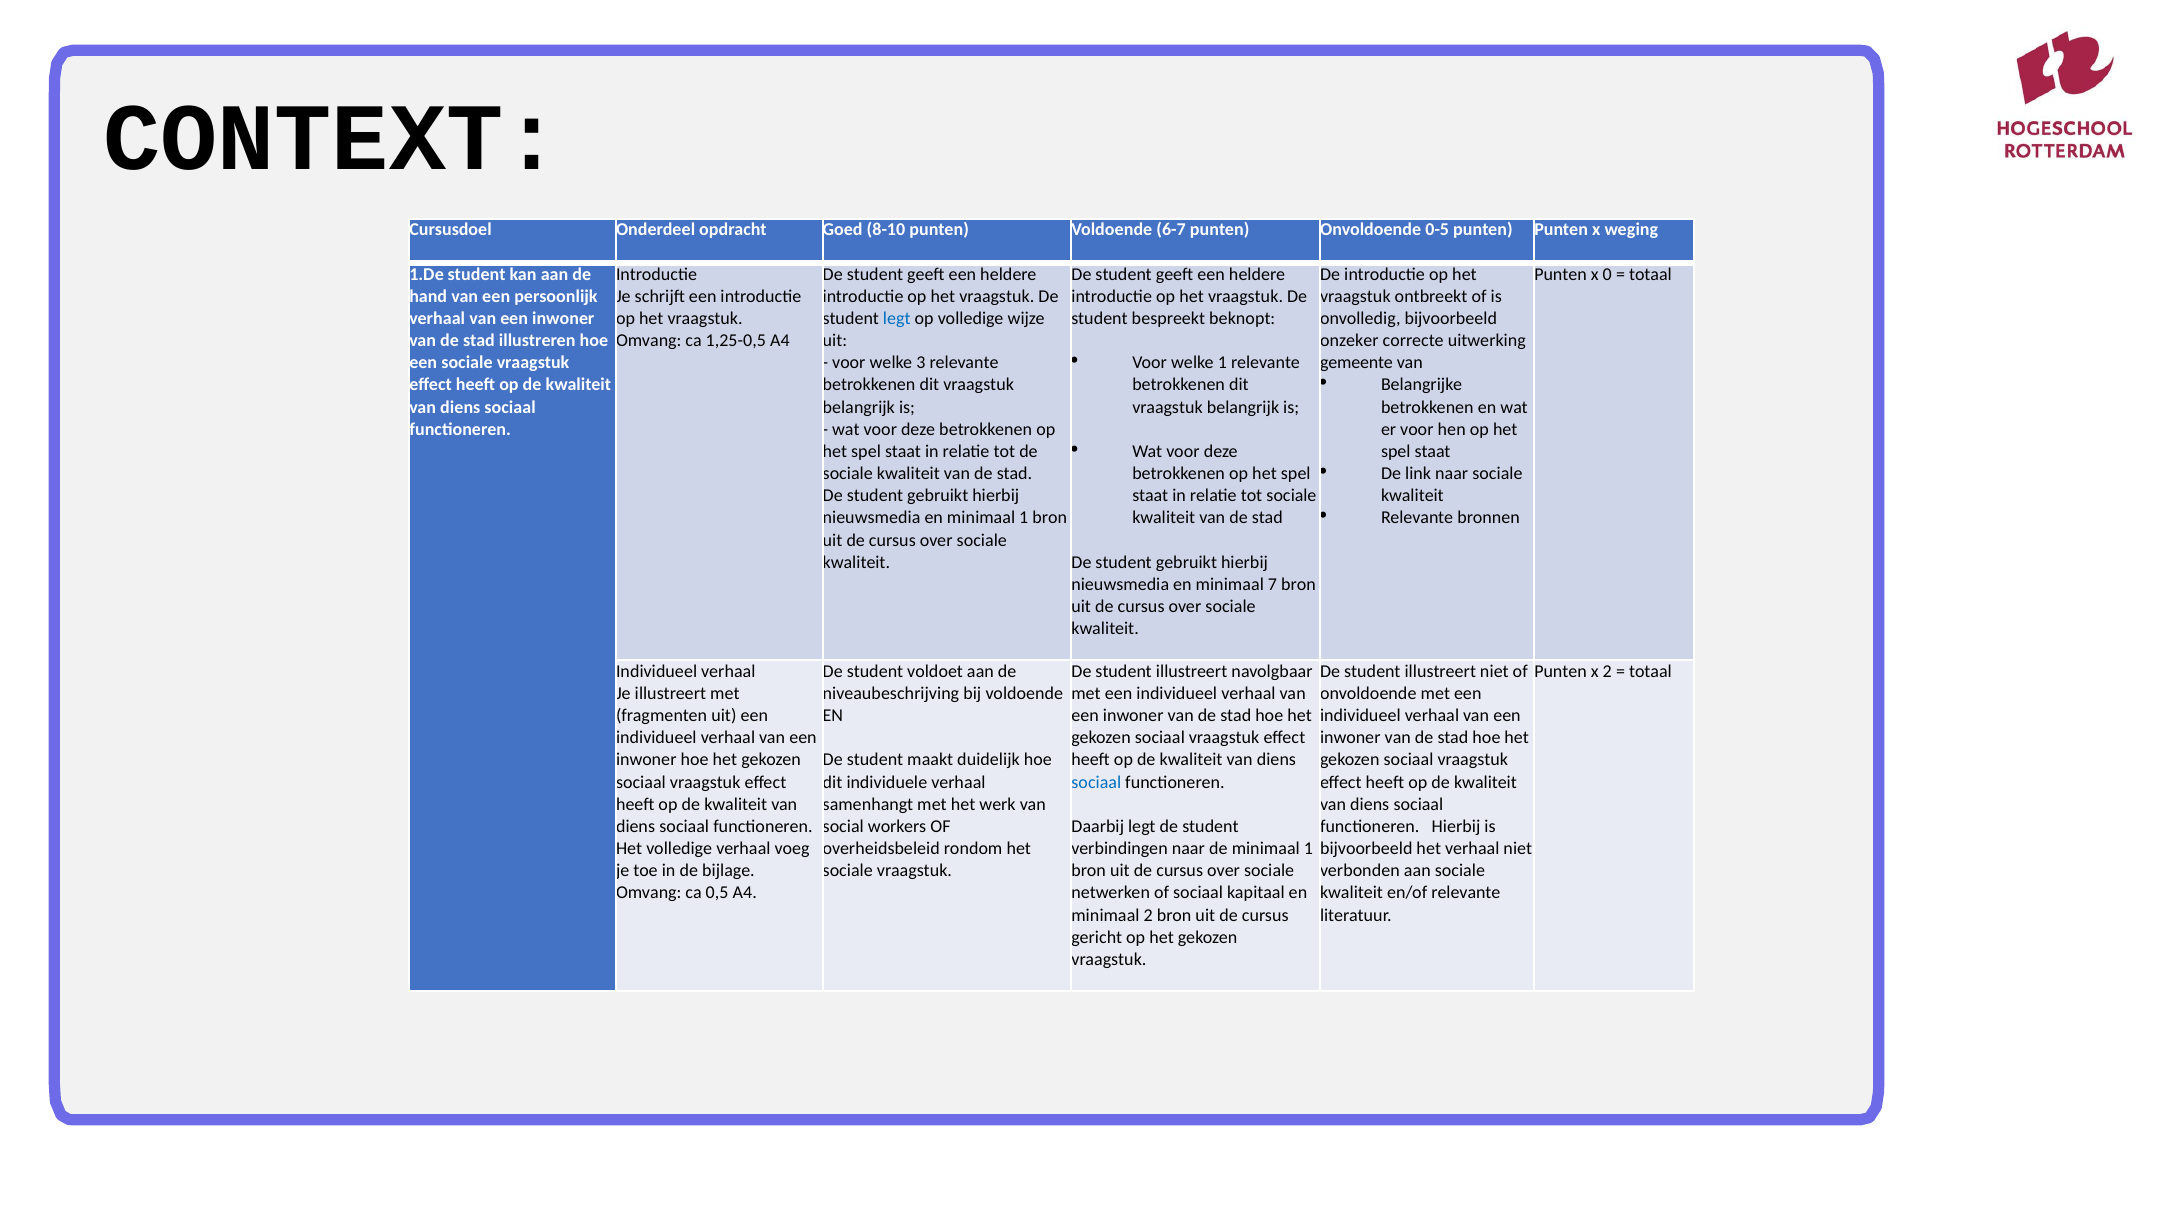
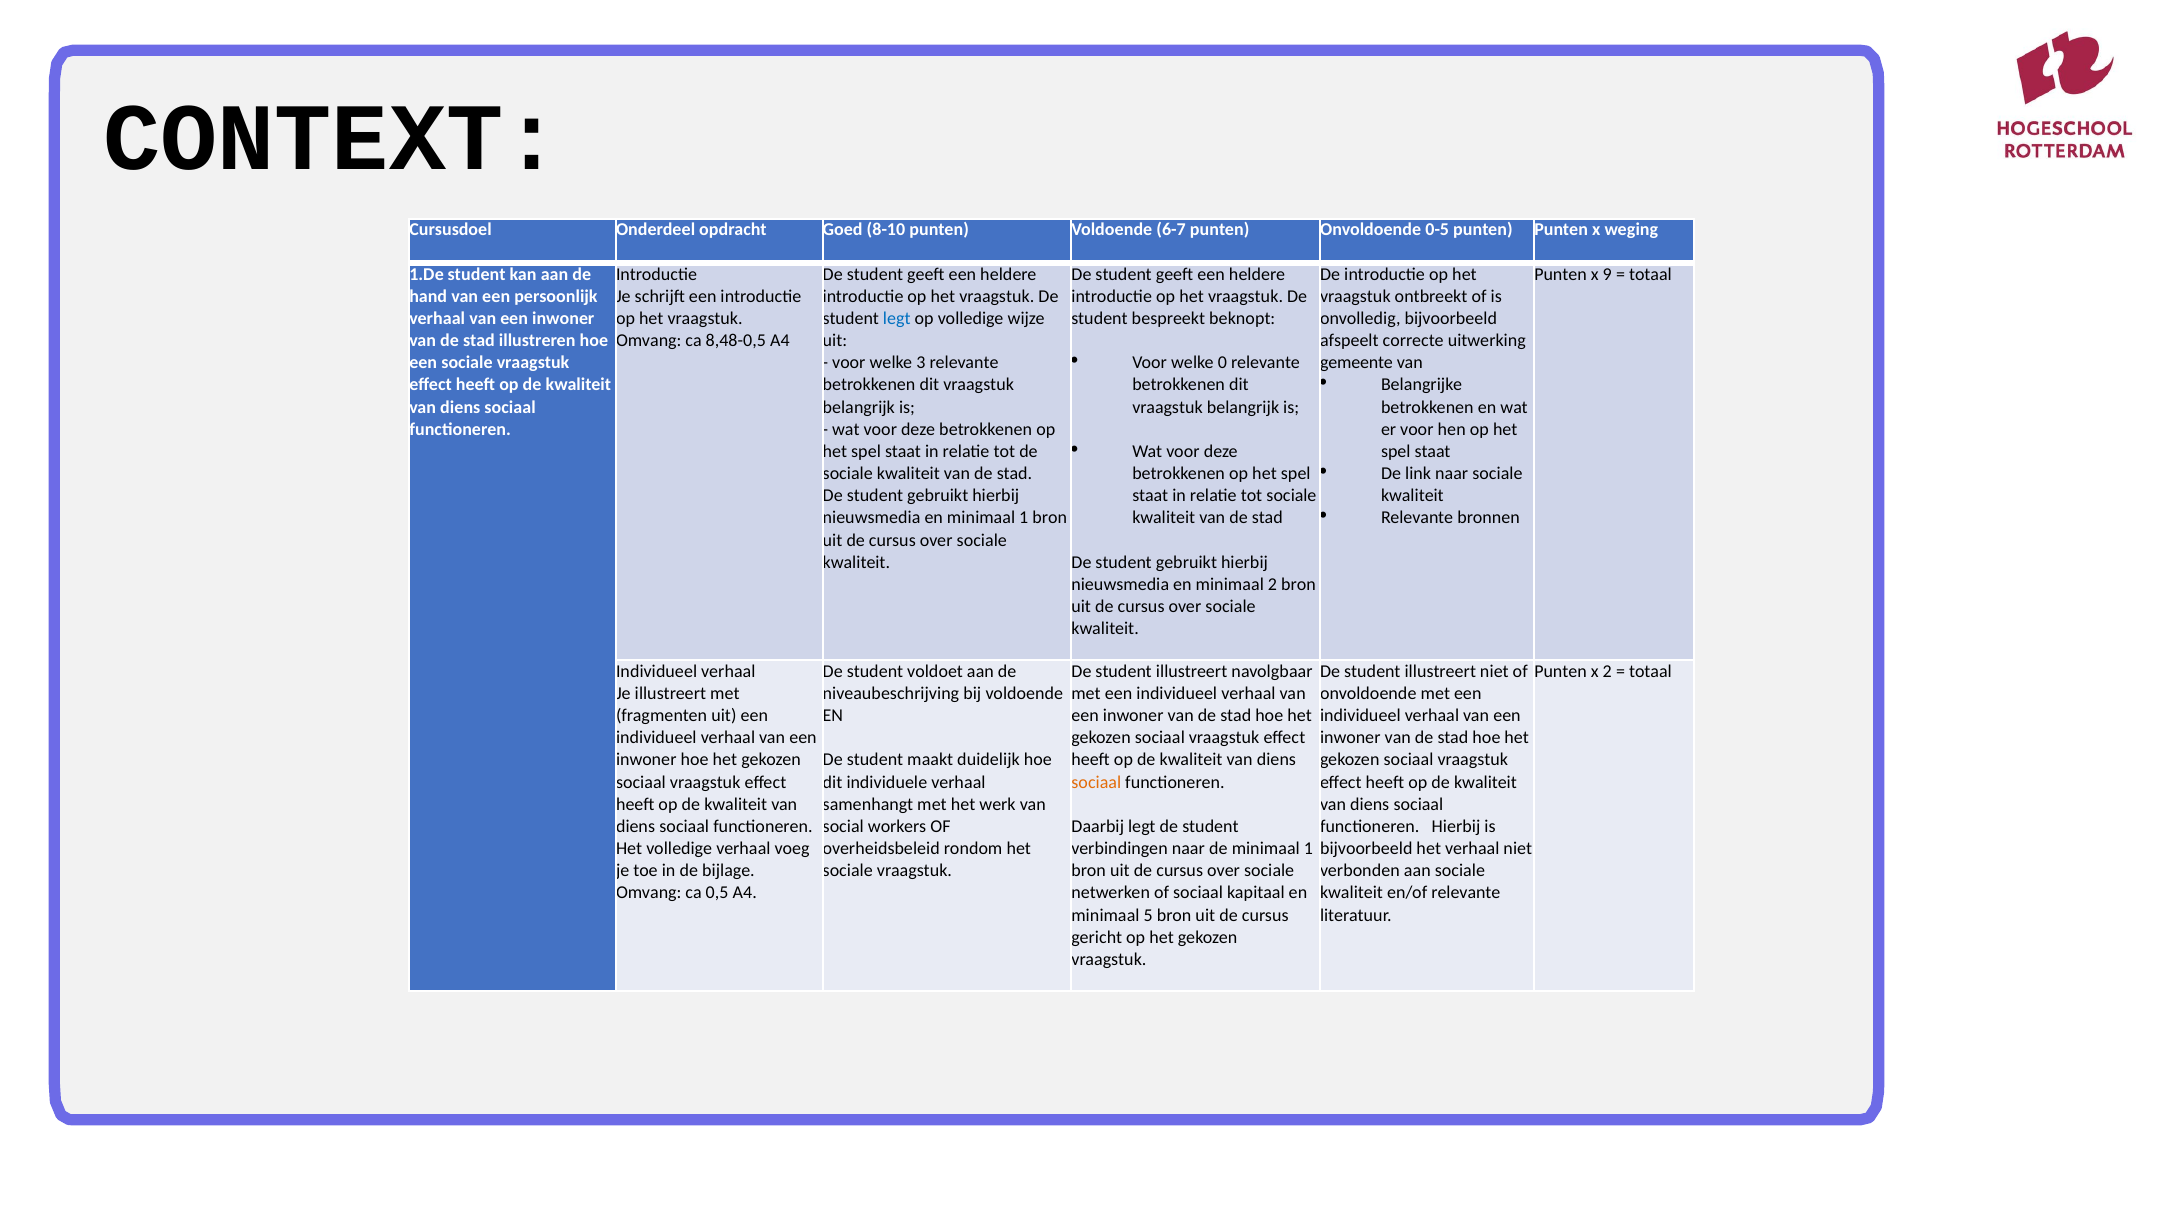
0: 0 -> 9 (1607, 274)
1,25-0,5: 1,25-0,5 -> 8,48-0,5 (736, 341)
onzeker: onzeker -> afspeelt (1349, 341)
welke 1: 1 -> 0 (1222, 363)
minimaal 7: 7 -> 2 (1273, 584)
sociaal colour: blue -> orange (1096, 782)
minimaal 2: 2 -> 5 (1148, 915)
